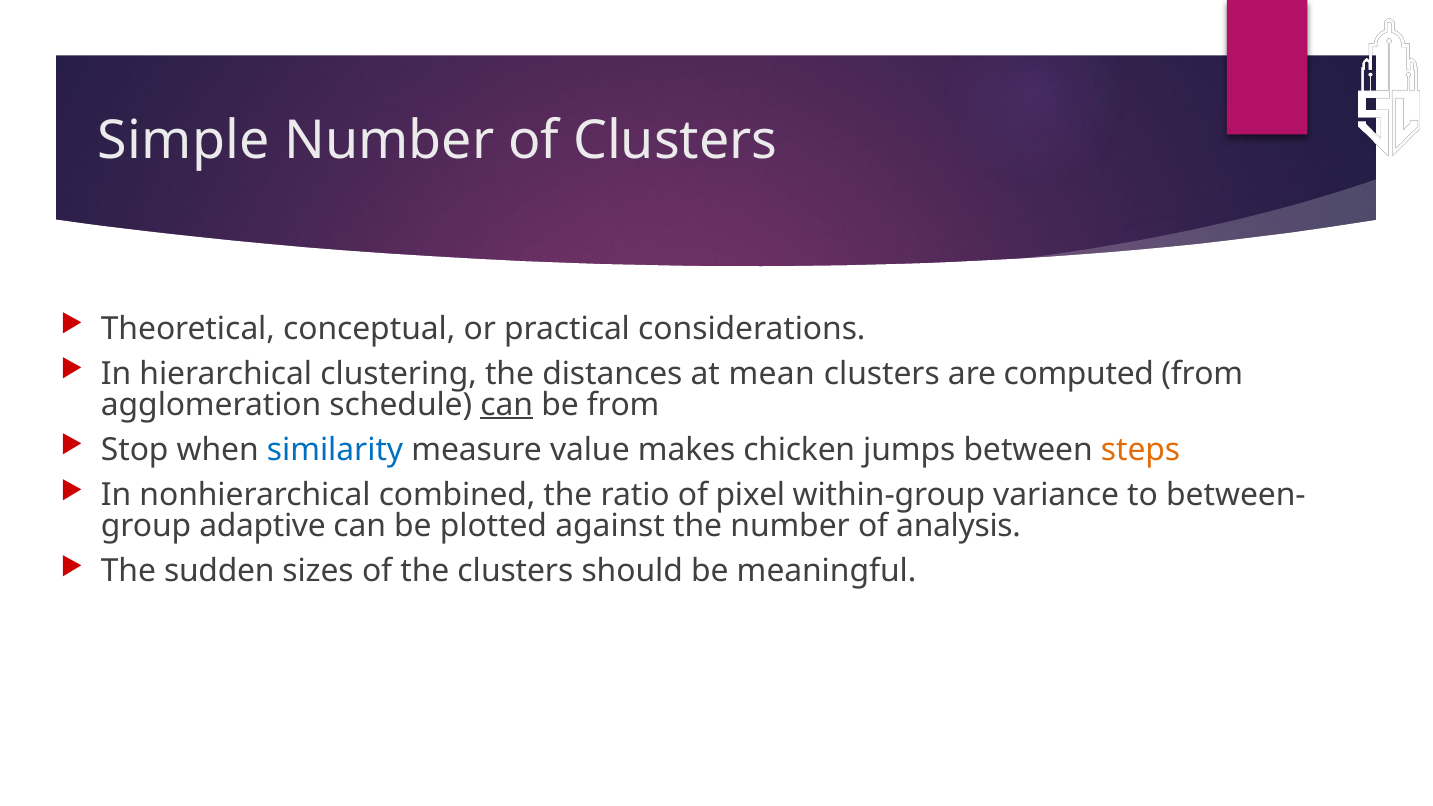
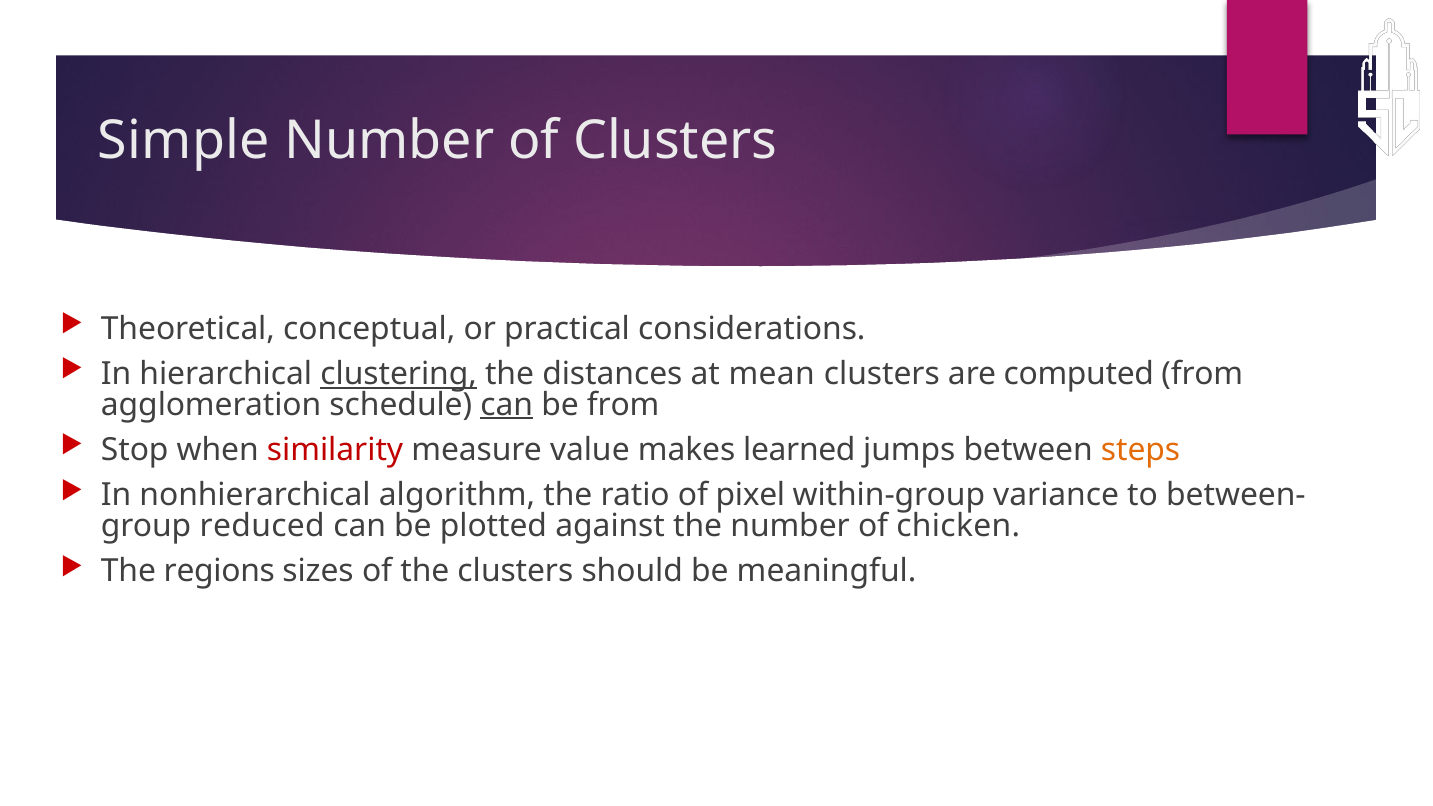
clustering underline: none -> present (399, 374)
similarity colour: blue -> red (335, 450)
chicken: chicken -> learned (799, 450)
combined: combined -> algorithm (457, 496)
adaptive: adaptive -> reduced (262, 526)
analysis: analysis -> chicken (958, 526)
sudden: sudden -> regions (219, 572)
